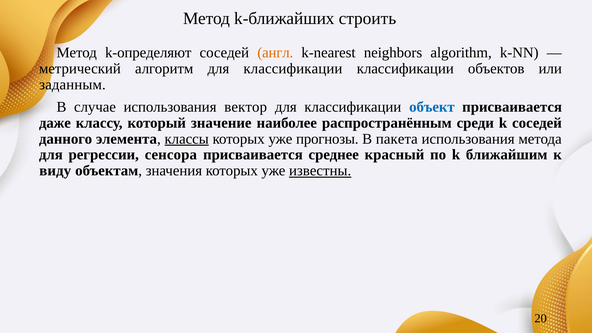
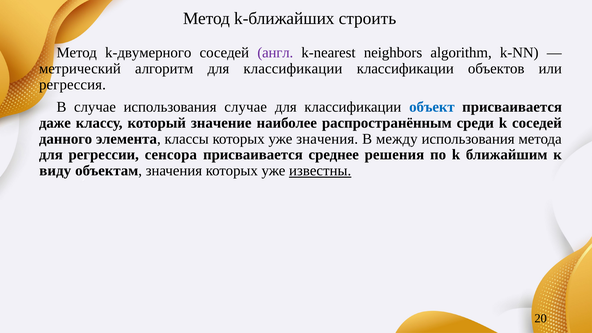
k-определяют: k-определяют -> k-двумерного (148, 53)
англ colour: orange -> purple (275, 53)
заданным: заданным -> регрессия (72, 85)
использования вектор: вектор -> случае (246, 107)
классы underline: present -> none (187, 139)
уже прогнозы: прогнозы -> значения (327, 139)
пакета: пакета -> между (397, 139)
красный: красный -> решения (394, 155)
